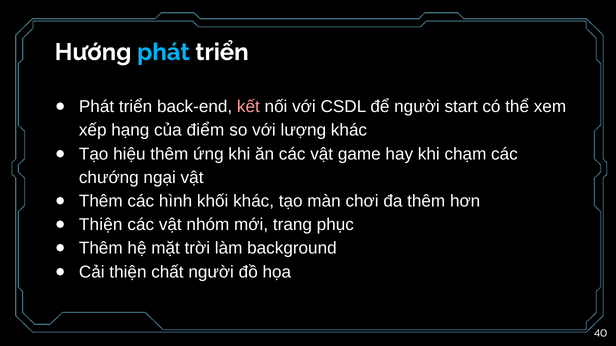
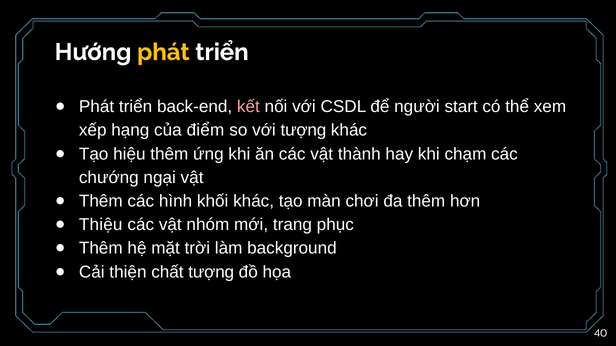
phát colour: light blue -> yellow (163, 52)
với lượng: lượng -> tượng (303, 131)
game: game -> thành (359, 154)
Thiện: Thiện -> Thiệu (101, 225)
chất người: người -> tượng (211, 272)
